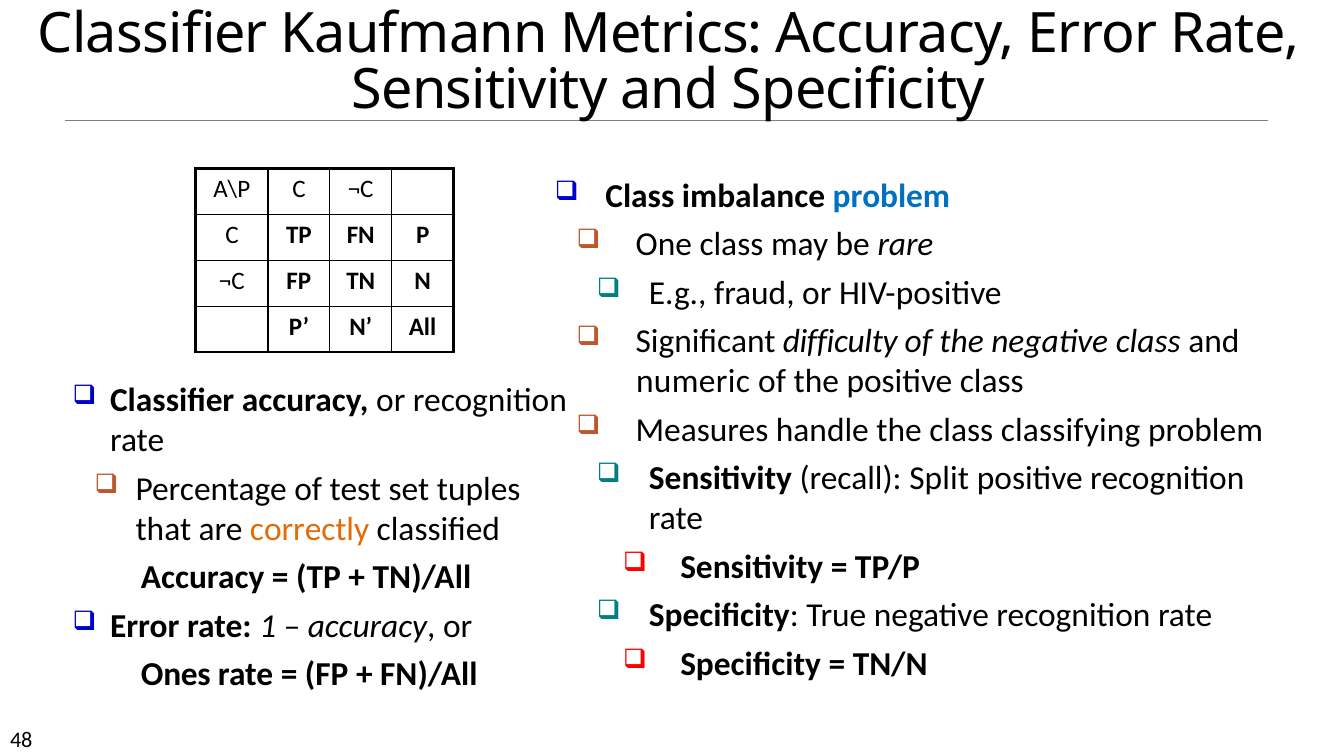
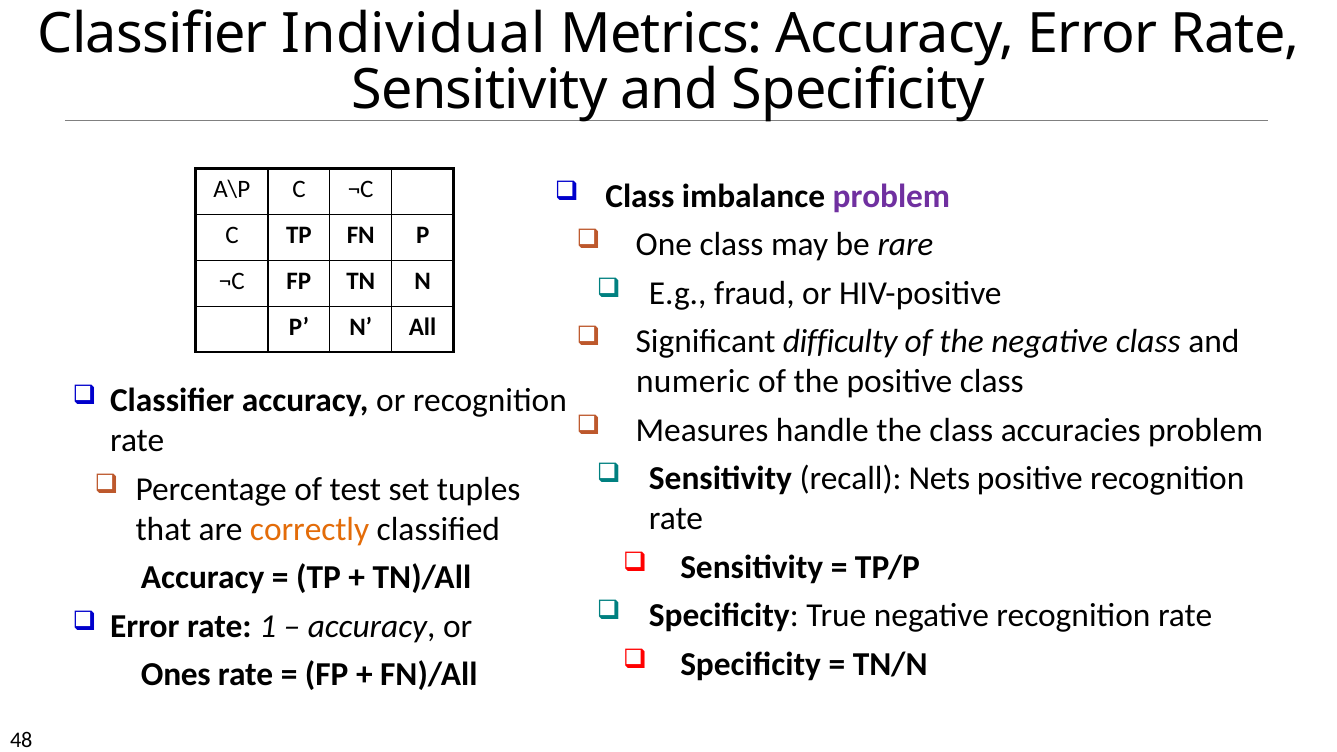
Kaufmann: Kaufmann -> Individual (414, 34)
problem colour: blue -> purple (891, 196)
classifying: classifying -> accuracies (1071, 430)
Split: Split -> Nets (939, 479)
